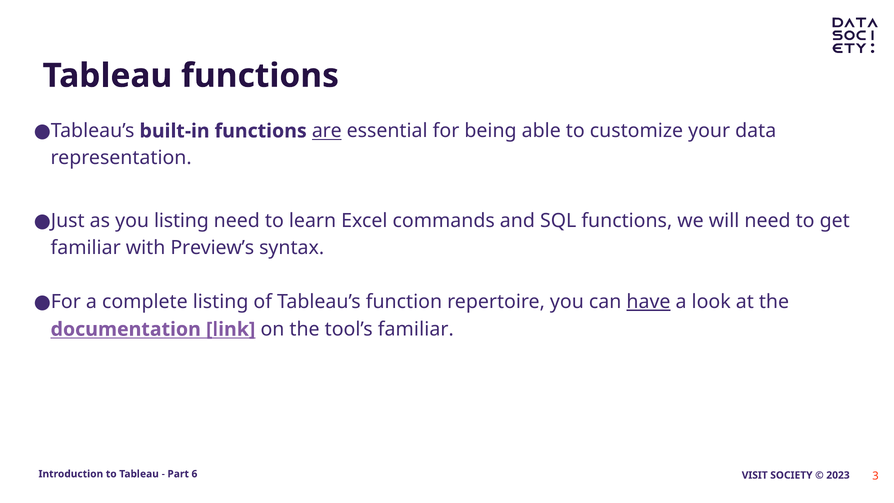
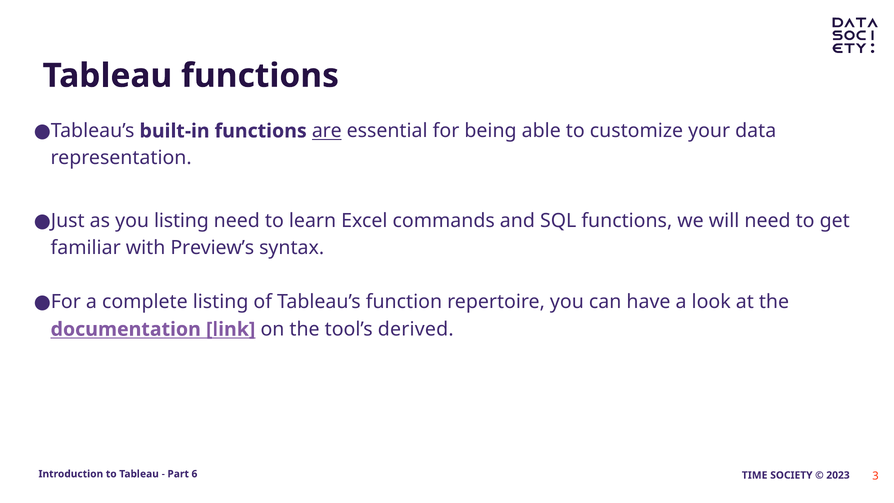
have underline: present -> none (648, 302)
tool’s familiar: familiar -> derived (416, 329)
VISIT: VISIT -> TIME (755, 475)
